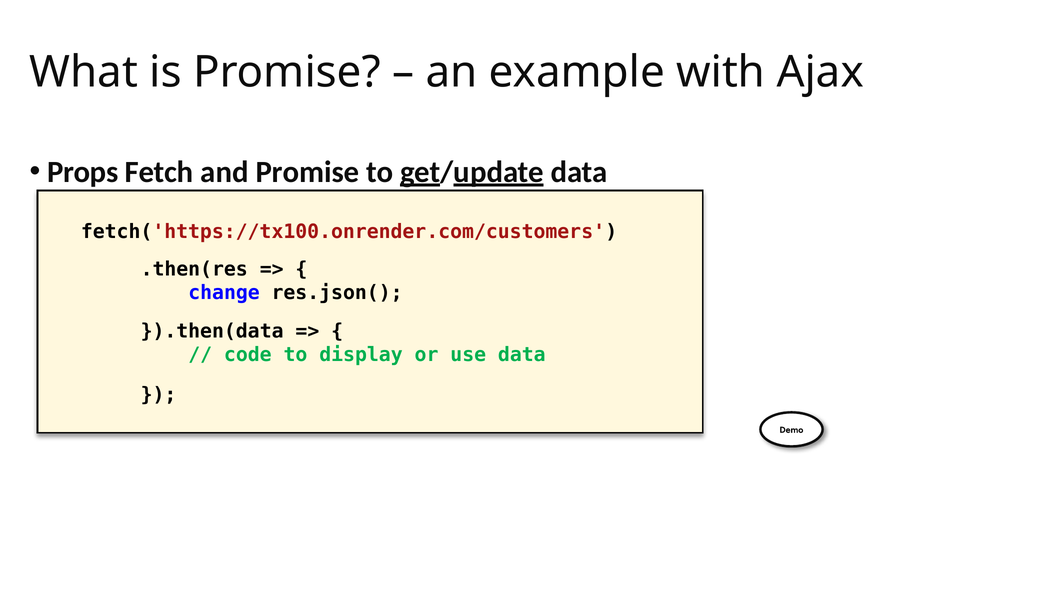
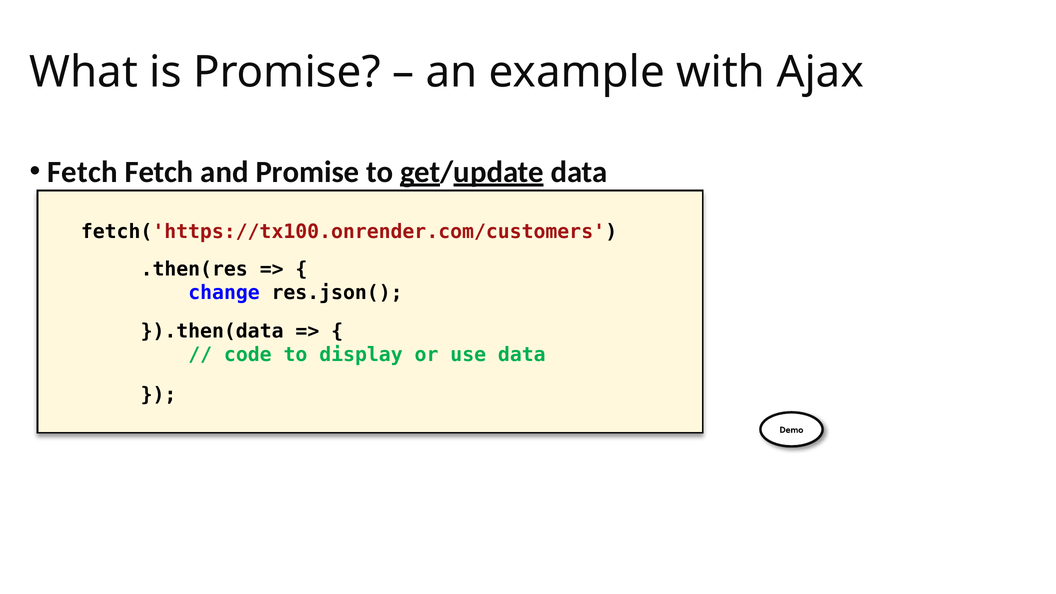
Props: Props -> Fetch (82, 172)
